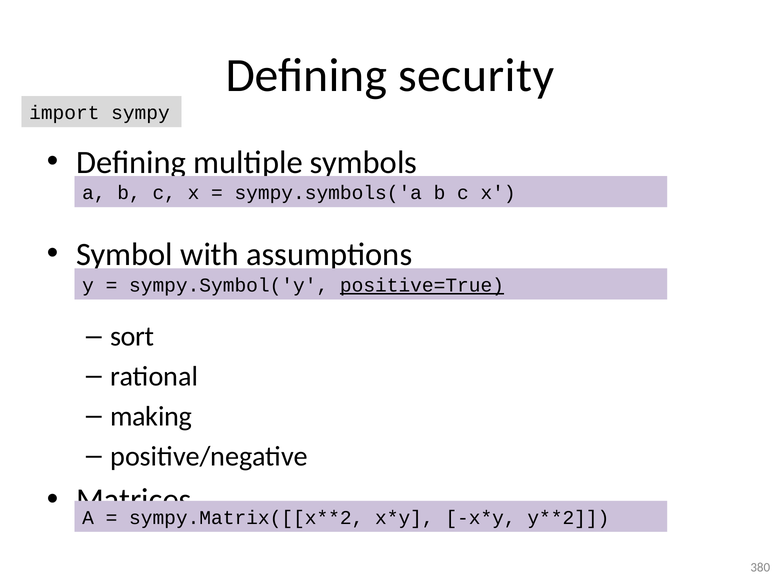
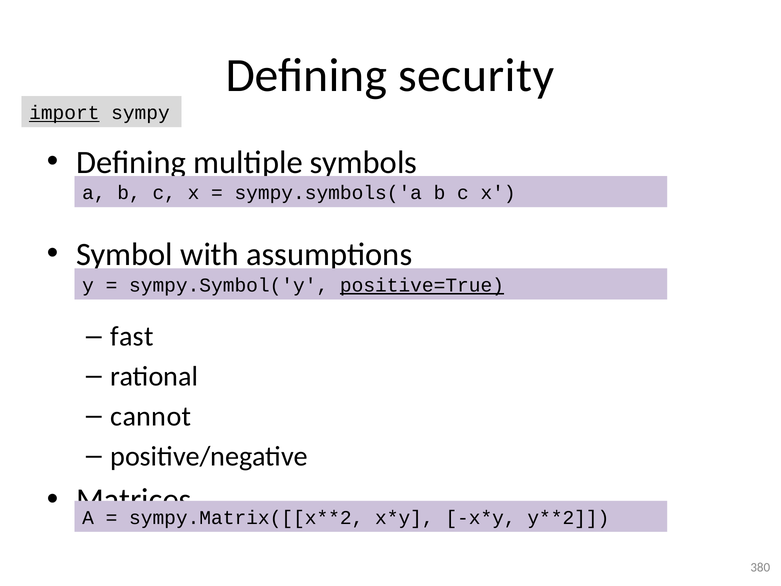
import underline: none -> present (64, 113)
sort: sort -> fast (132, 337)
making: making -> cannot (151, 416)
